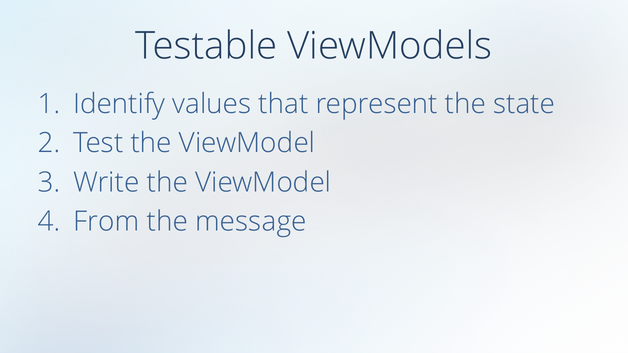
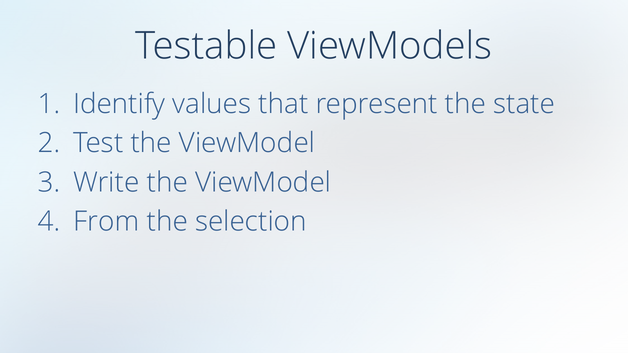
message: message -> selection (251, 222)
